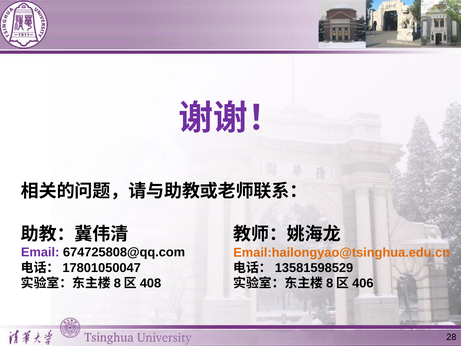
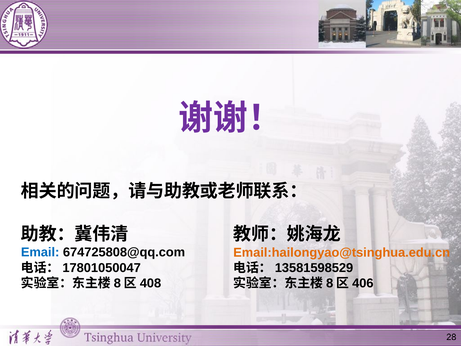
Email colour: purple -> blue (40, 252)
